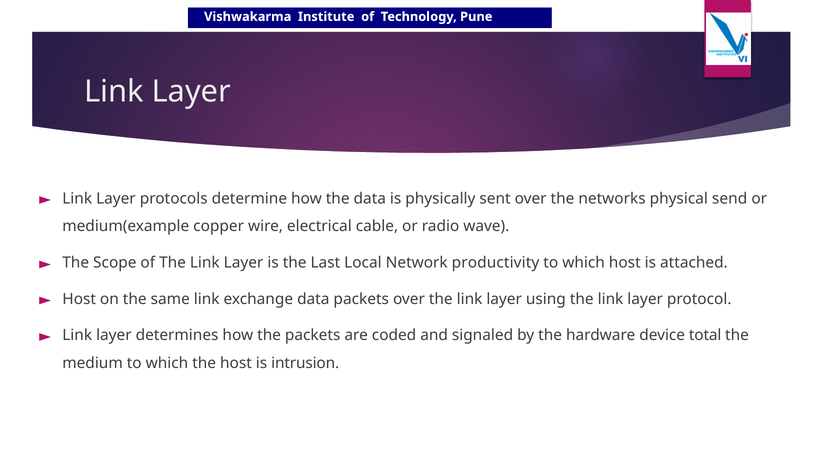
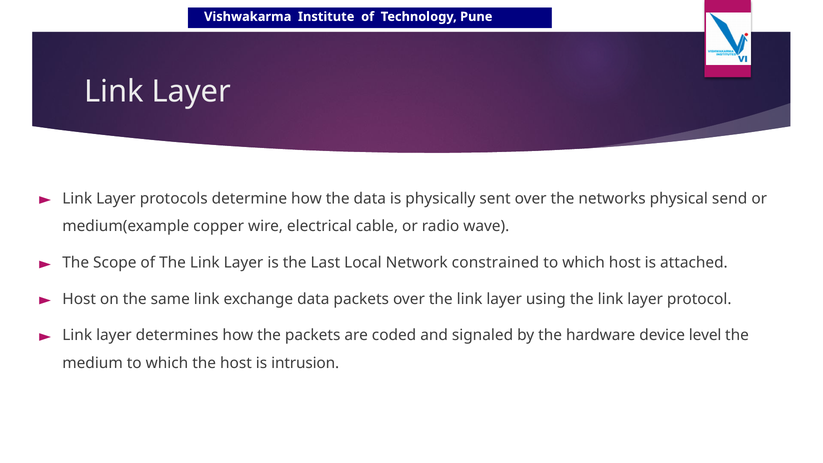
productivity: productivity -> constrained (495, 263)
total: total -> level (705, 335)
